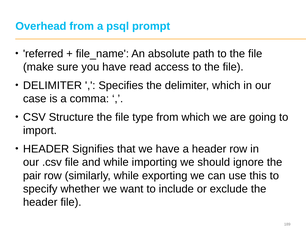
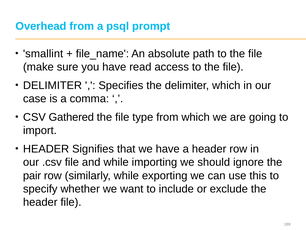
referred: referred -> smallint (43, 54)
Structure: Structure -> Gathered (71, 117)
